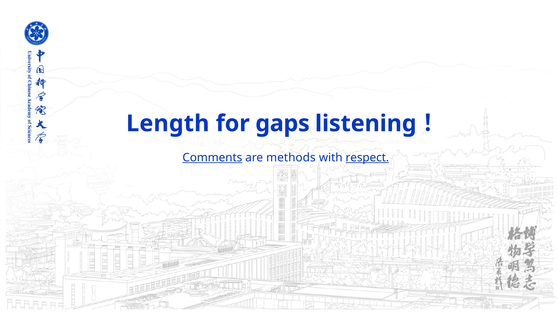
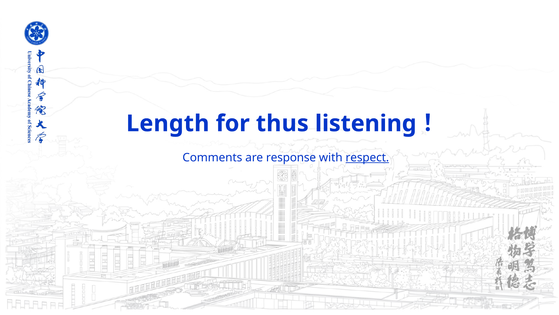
gaps: gaps -> thus (282, 123)
Comments underline: present -> none (212, 157)
methods: methods -> response (291, 157)
